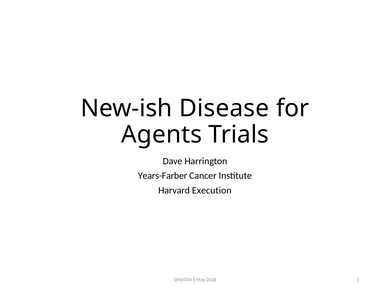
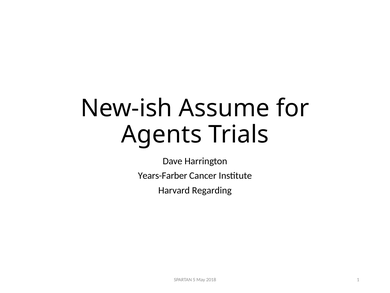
Disease: Disease -> Assume (224, 108)
Execution: Execution -> Regarding (212, 190)
